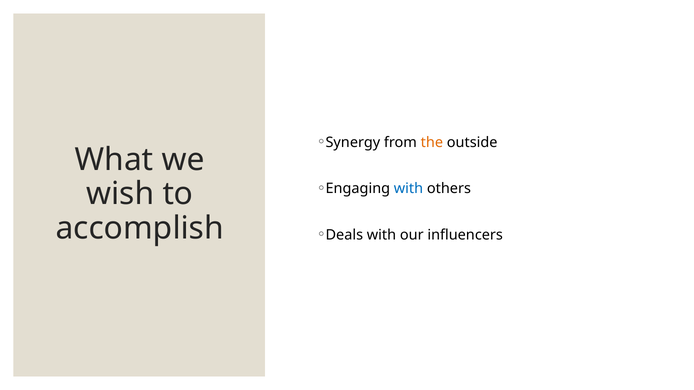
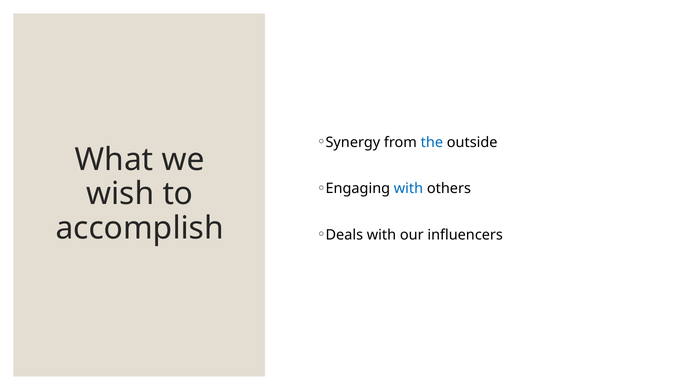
the colour: orange -> blue (432, 142)
